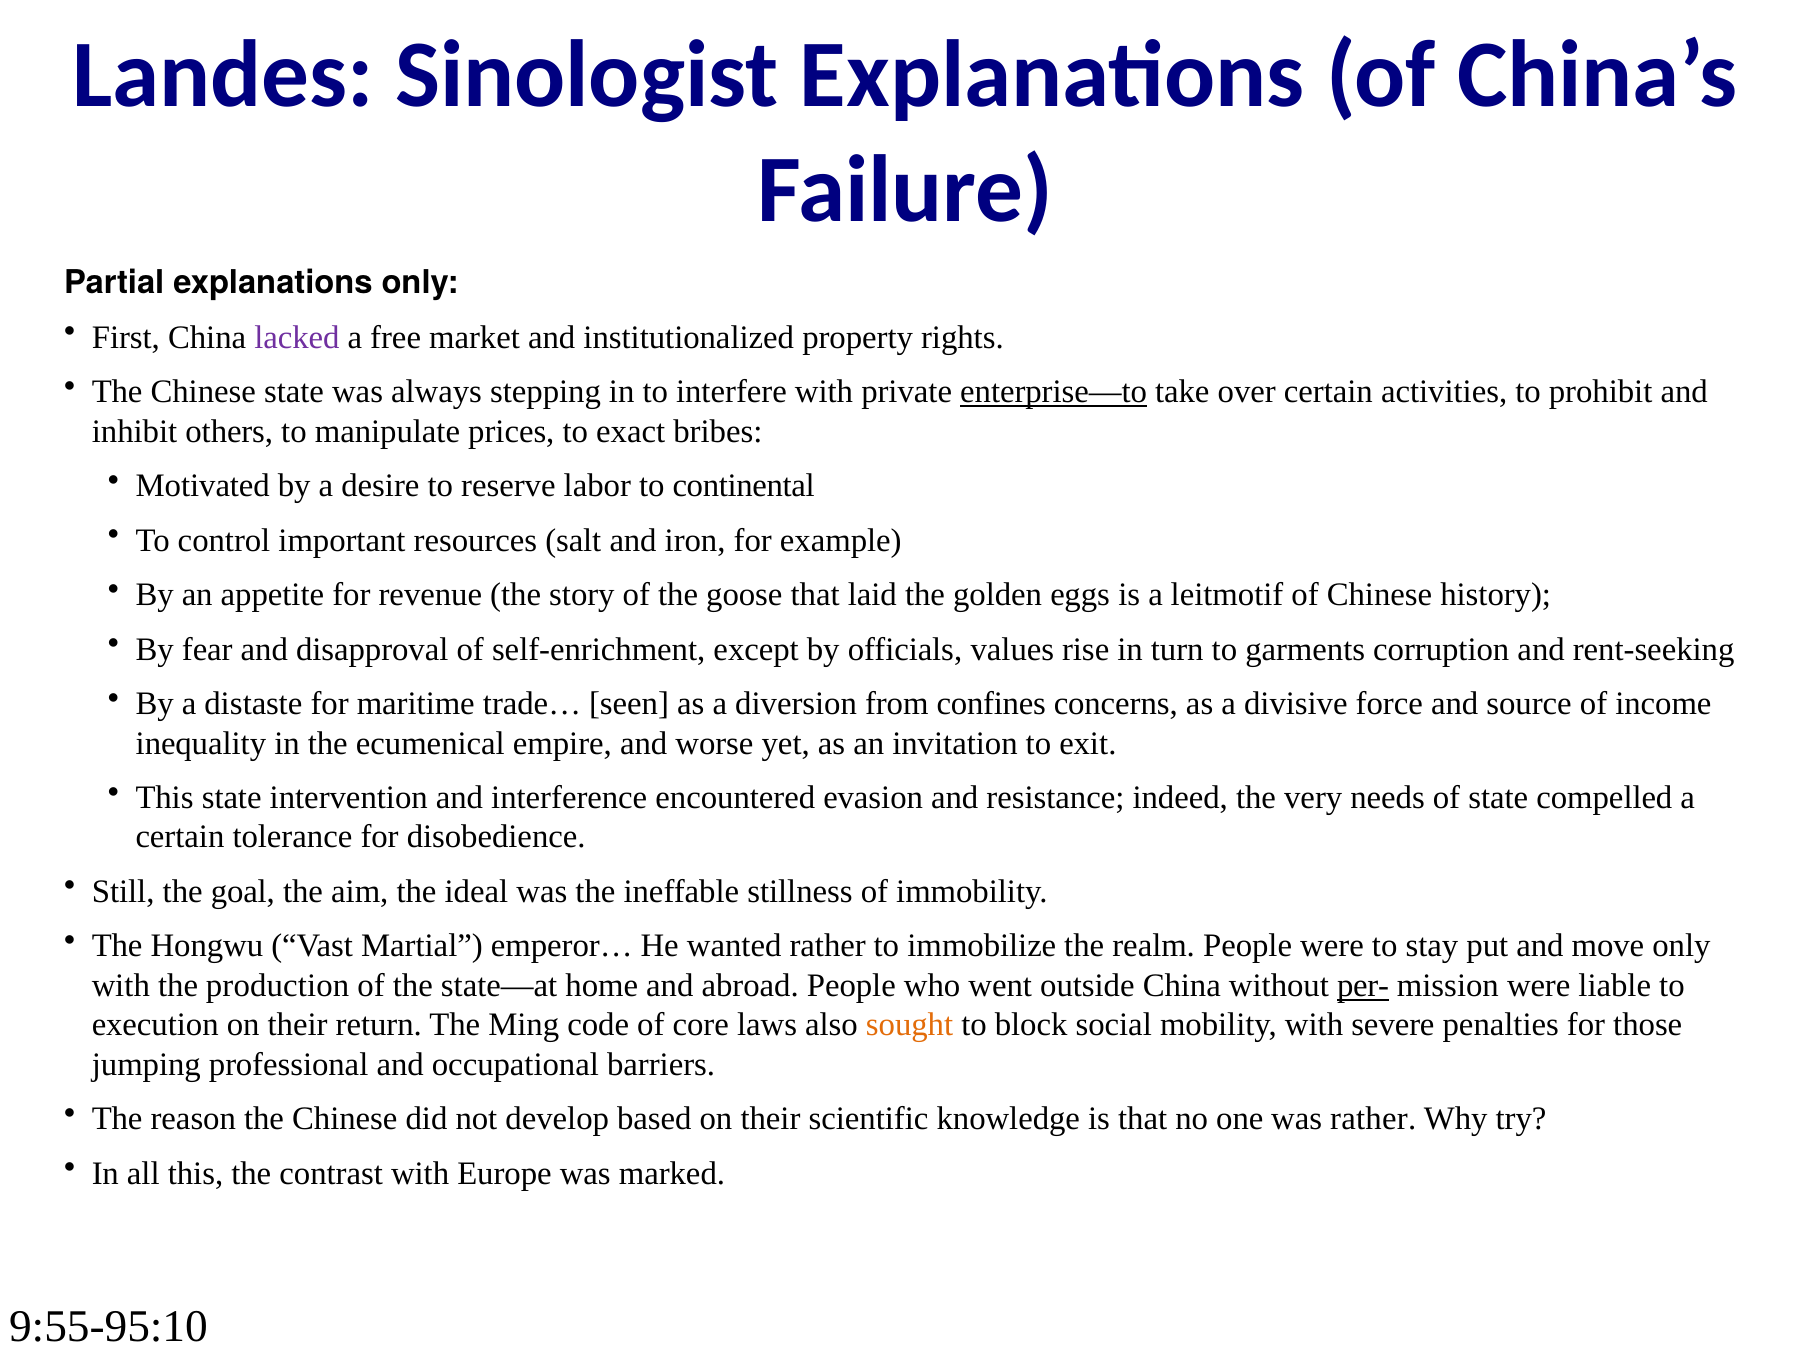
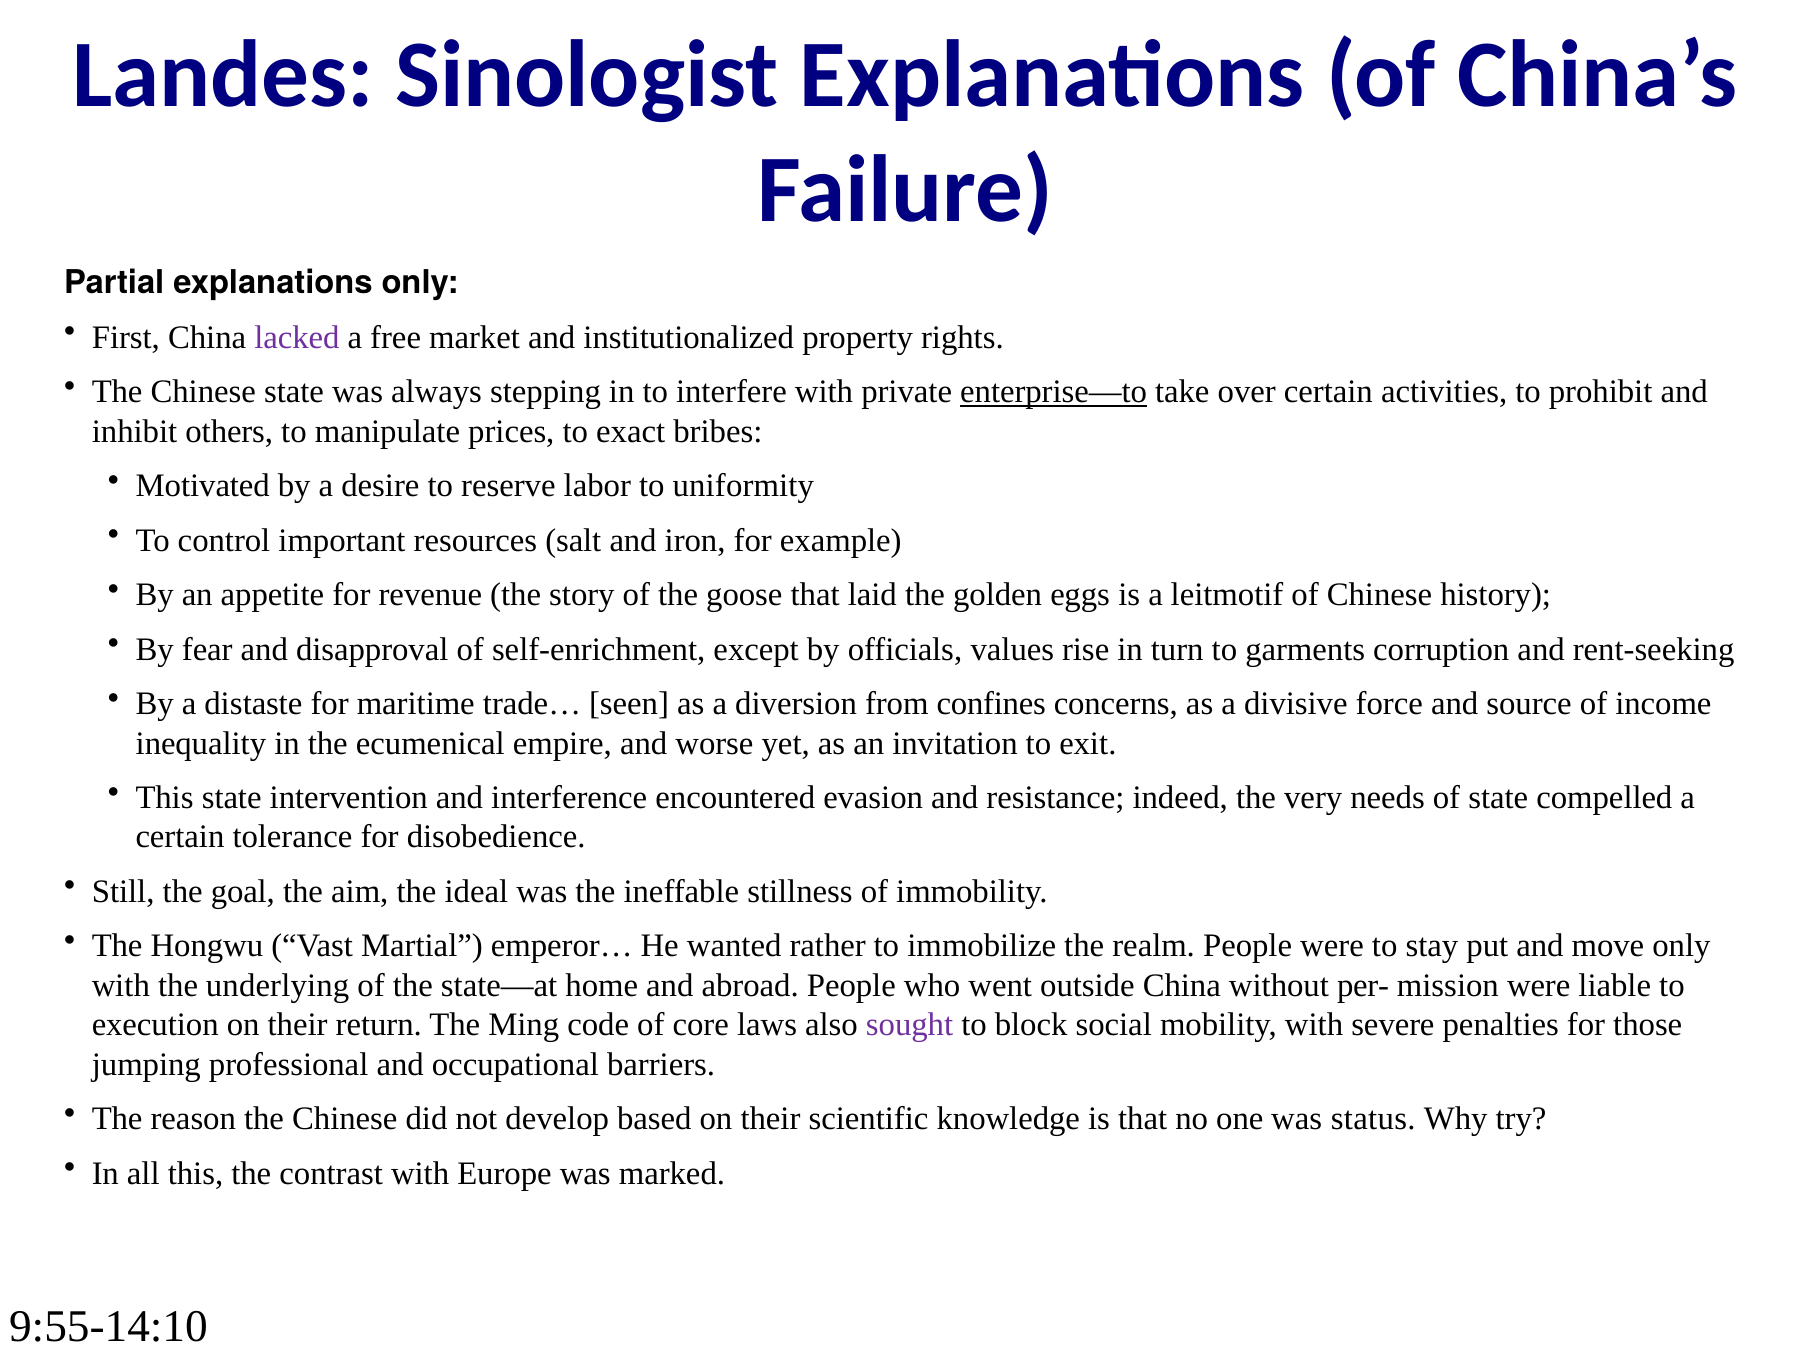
continental: continental -> uniformity (743, 486)
production: production -> underlying (278, 985)
per- underline: present -> none (1363, 985)
sought colour: orange -> purple (910, 1024)
was rather: rather -> status (1373, 1118)
9:55-95:10: 9:55-95:10 -> 9:55-14:10 (108, 1326)
